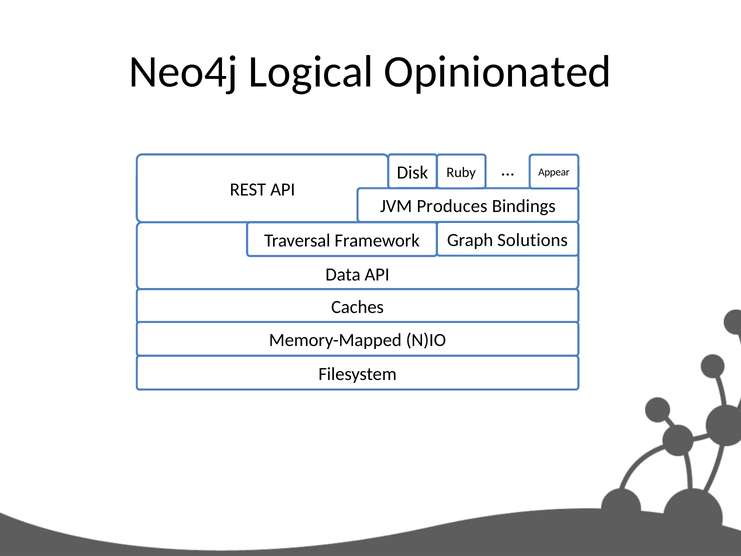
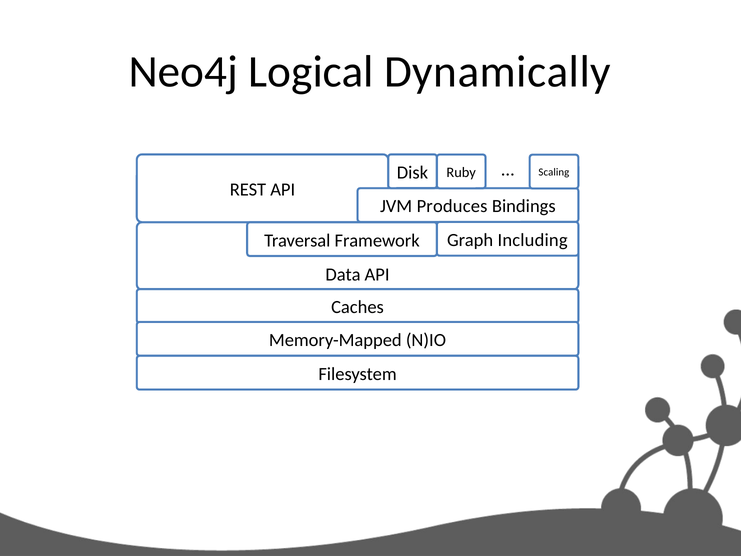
Opinionated: Opinionated -> Dynamically (498, 72)
Appear: Appear -> Scaling (554, 172)
Solutions: Solutions -> Including (533, 240)
